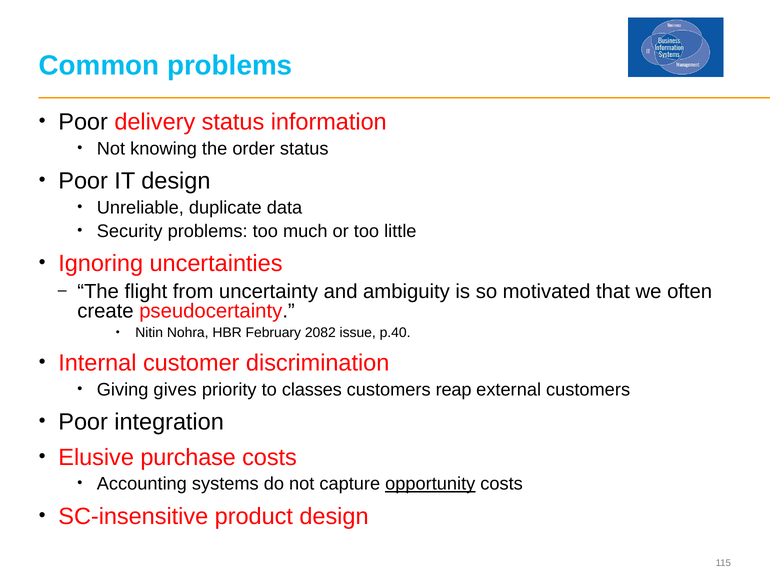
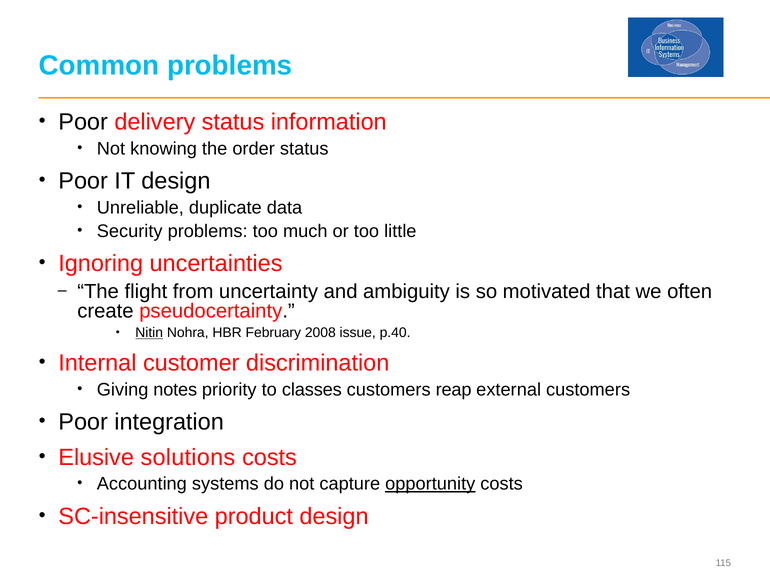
Nitin underline: none -> present (149, 333)
2082: 2082 -> 2008 (320, 333)
gives: gives -> notes (175, 390)
purchase: purchase -> solutions (188, 458)
